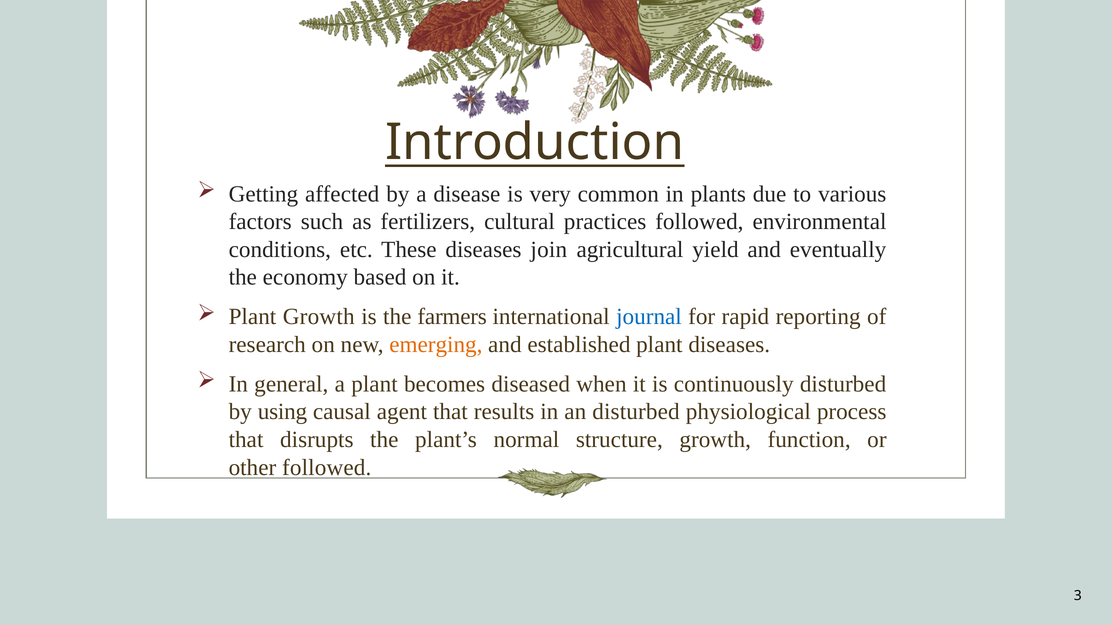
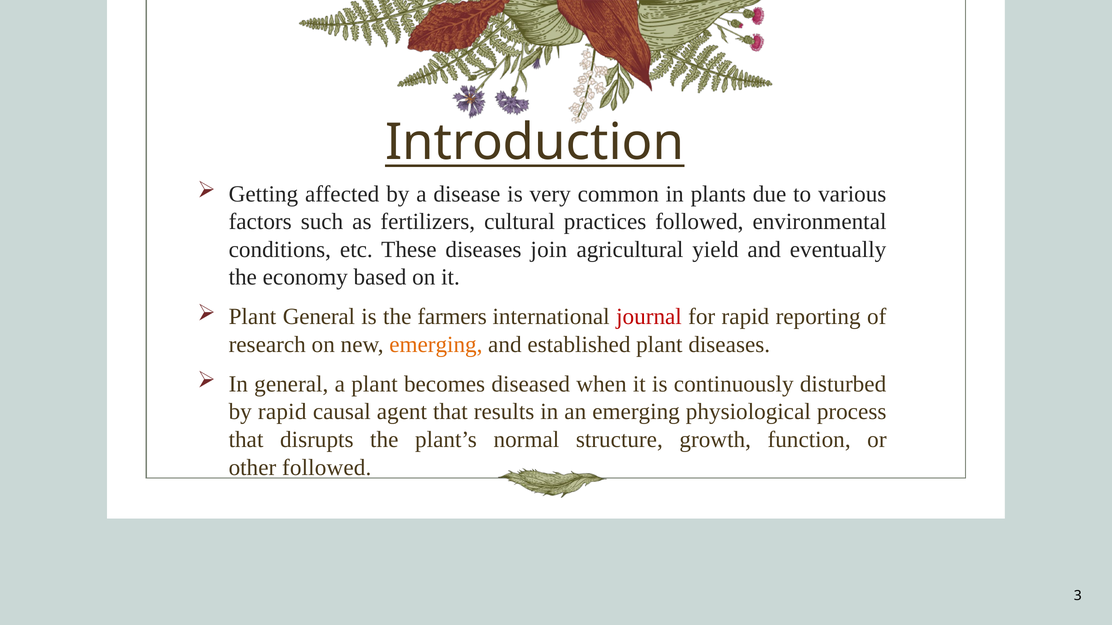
Plant Growth: Growth -> General (319, 317)
journal colour: blue -> red (649, 317)
by using: using -> rapid (282, 412)
an disturbed: disturbed -> emerging (636, 412)
